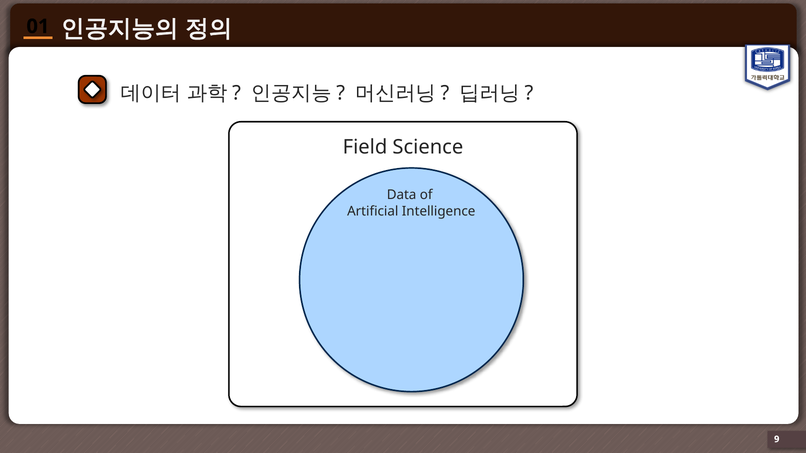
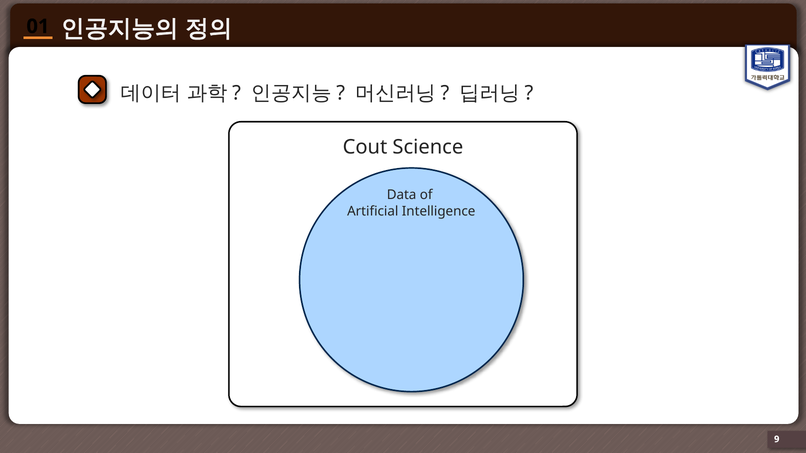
Field: Field -> Cout (365, 147)
